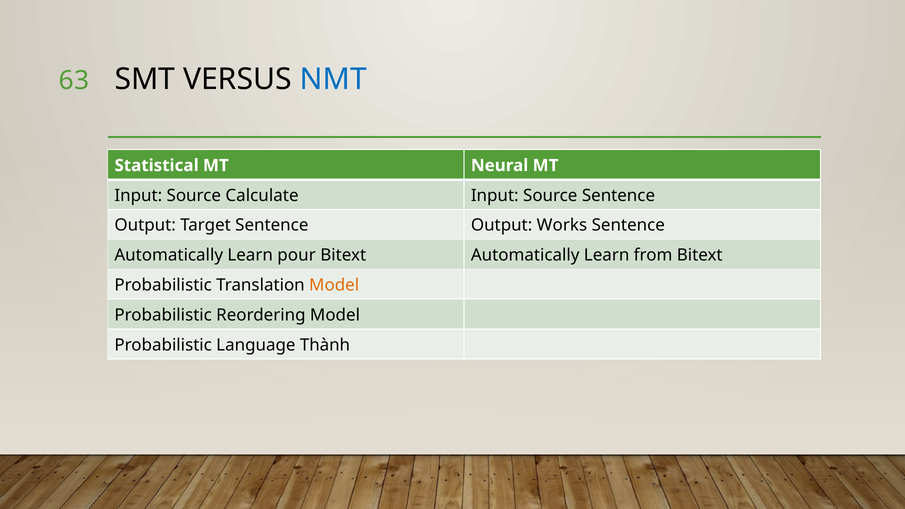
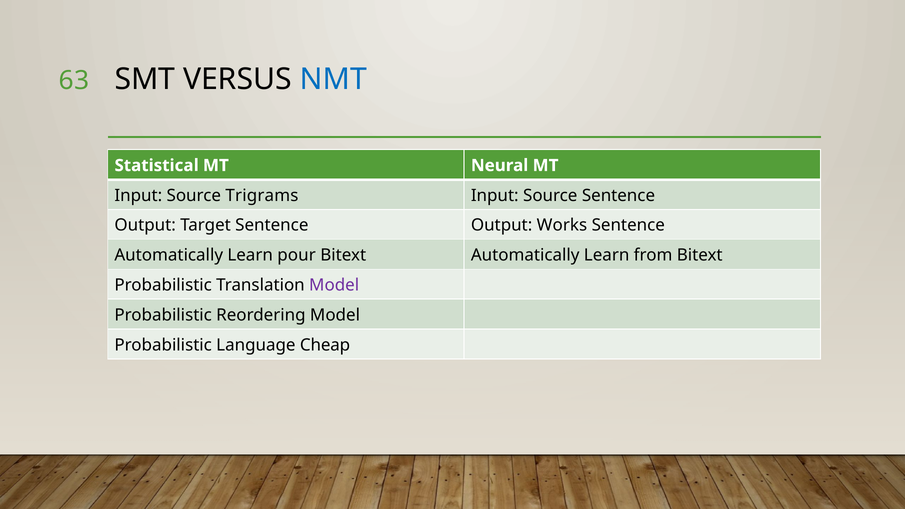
Calculate: Calculate -> Trigrams (262, 195)
Model colour: orange -> purple (334, 285)
Thành: Thành -> Cheap (325, 345)
